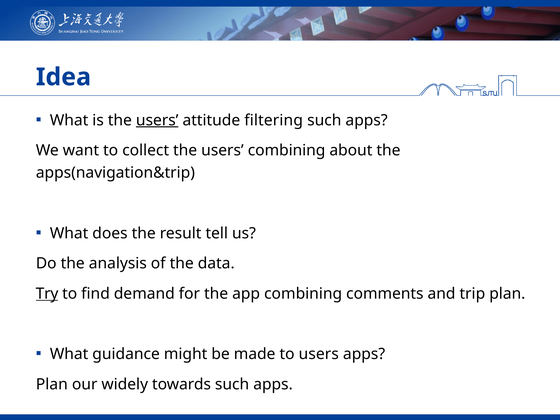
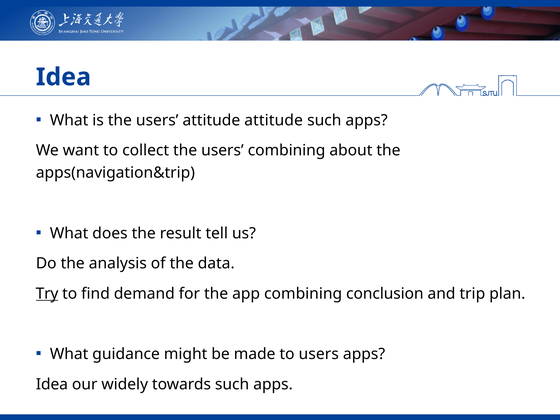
users underline: present -> none (157, 120)
attitude filtering: filtering -> attitude (274, 120)
comments: comments -> conclusion (385, 294)
Plan: Plan -> Idea (52, 384)
